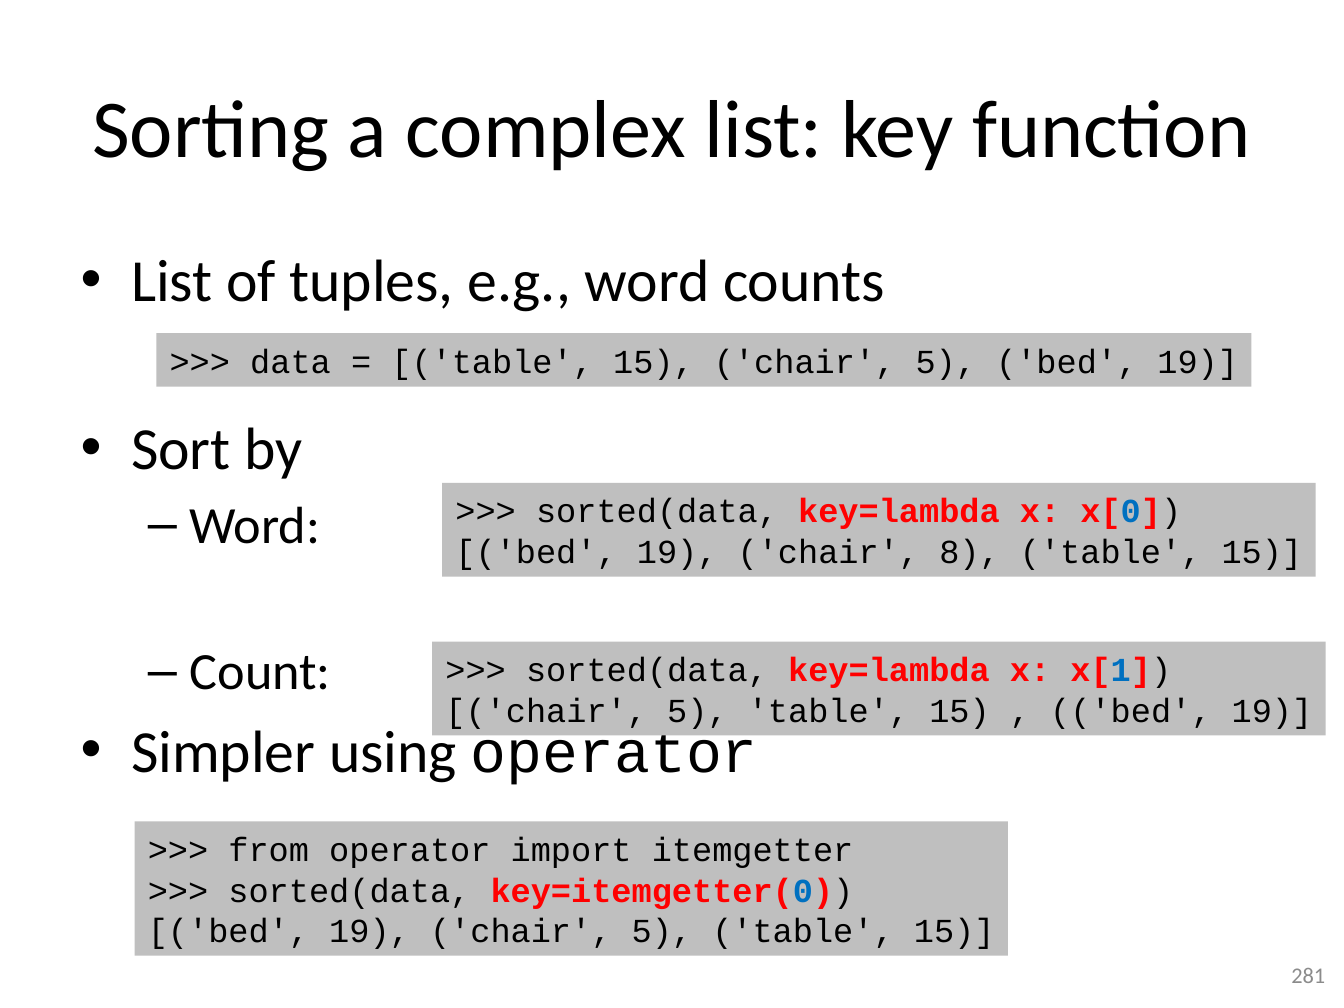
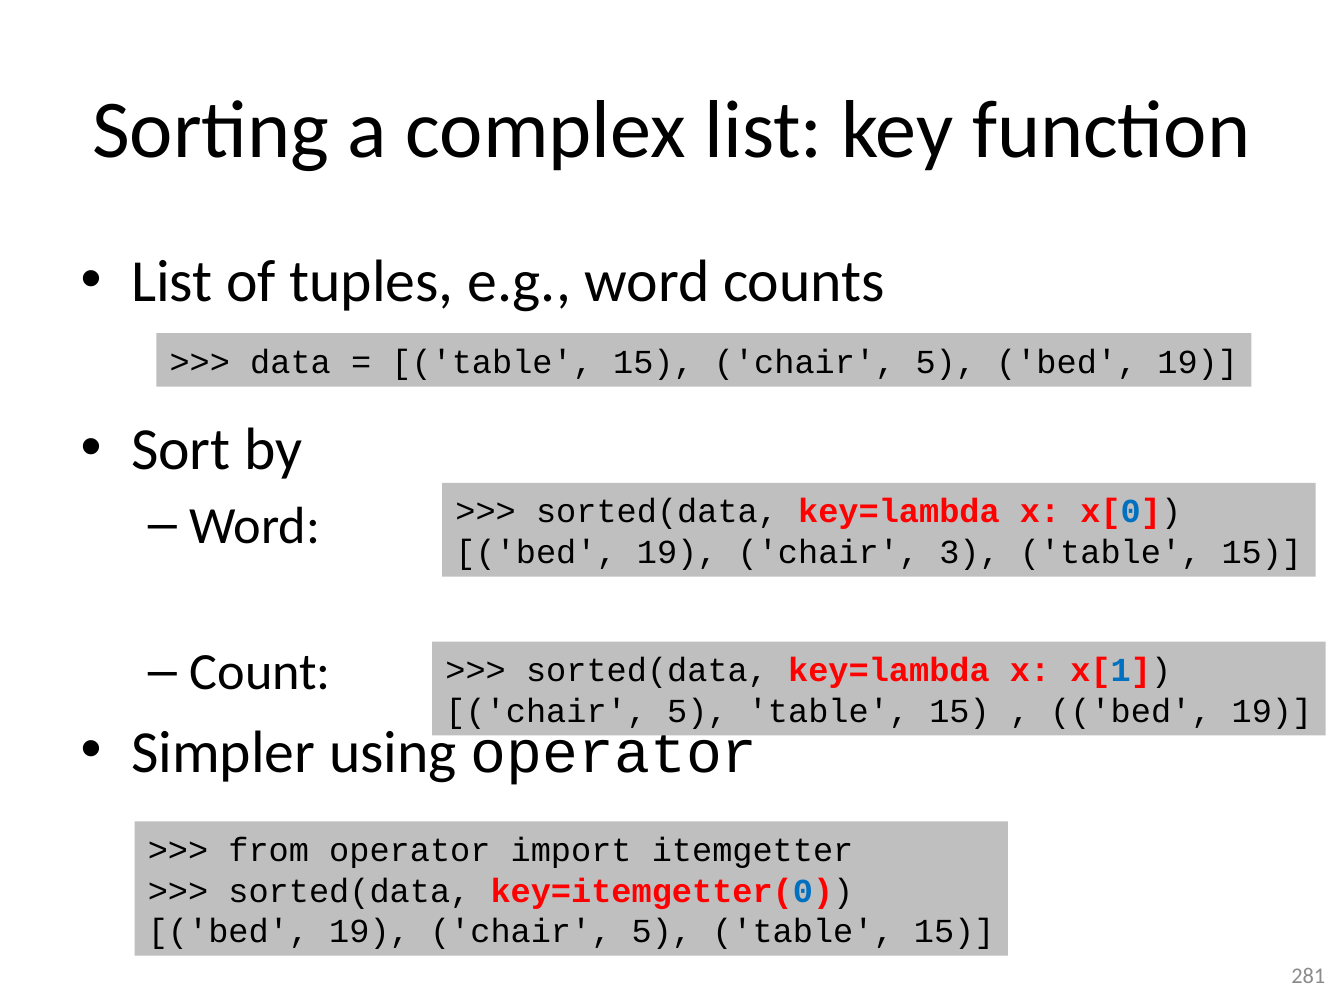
8: 8 -> 3 (970, 552)
